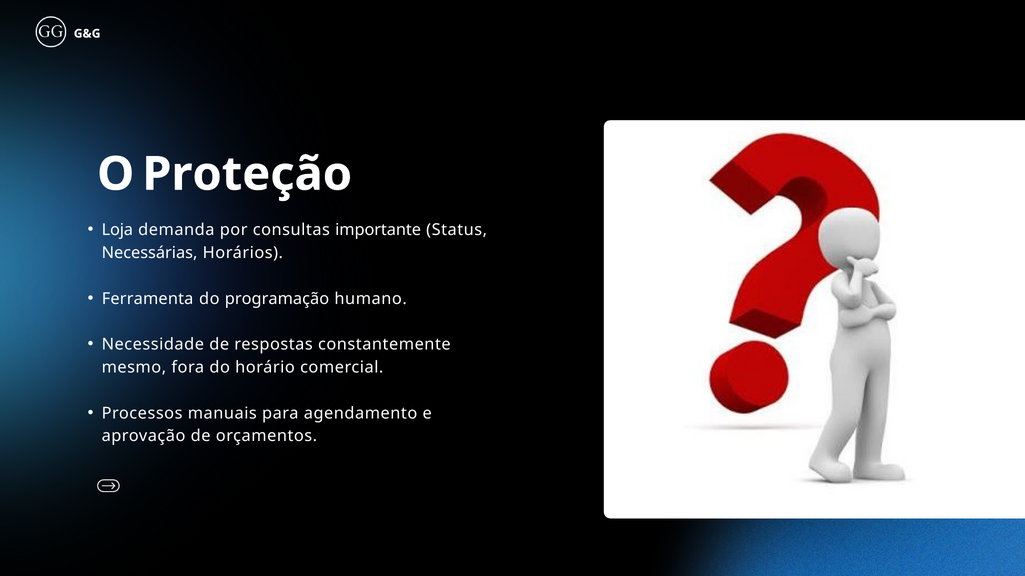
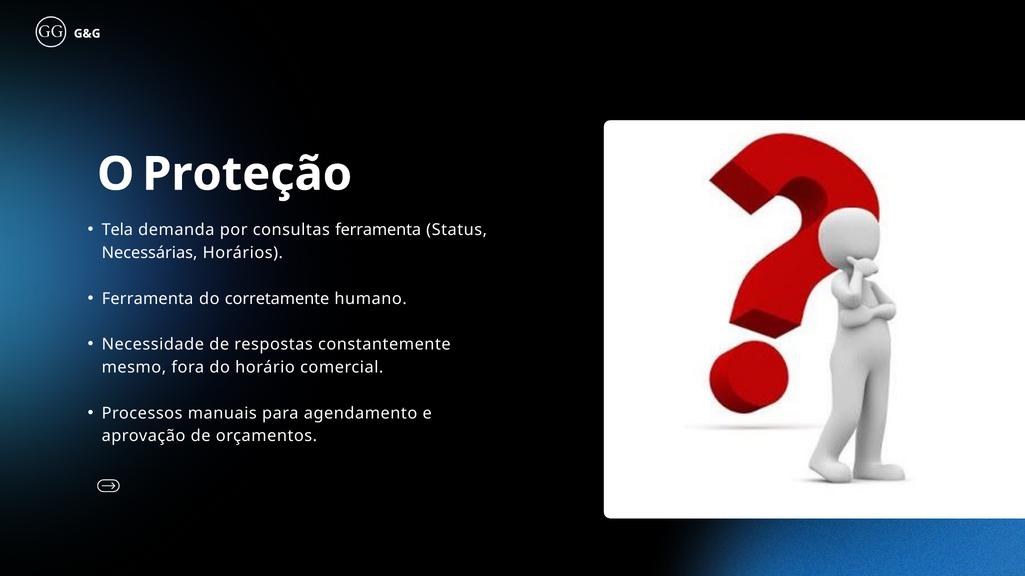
Loja: Loja -> Tela (117, 230)
consultas importante: importante -> ferramenta (378, 230)
programação: programação -> corretamente (277, 299)
